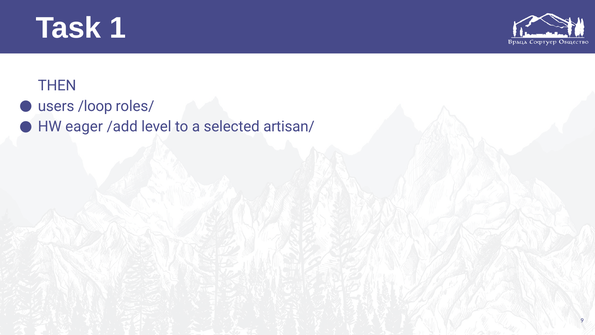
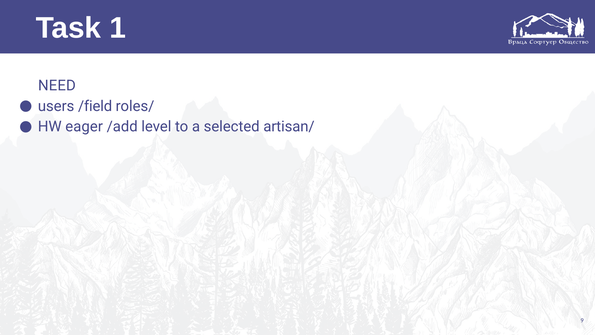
THEN: THEN -> NEED (57, 86)
/loop: /loop -> /field (95, 106)
